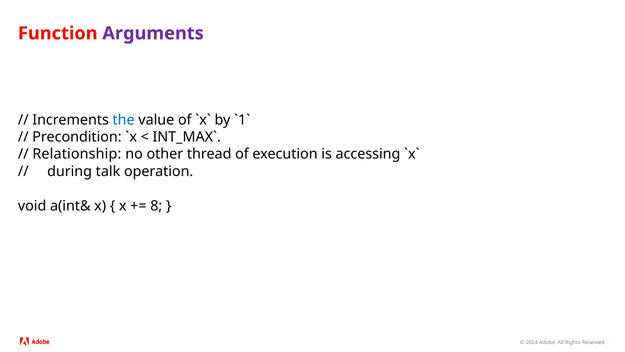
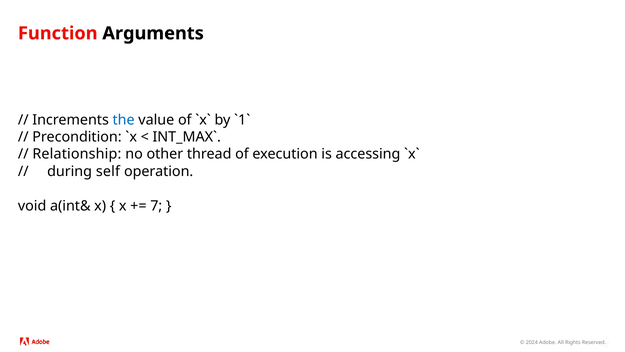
Arguments colour: purple -> black (153, 33)
talk: talk -> self (108, 171)
8: 8 -> 7 (156, 206)
